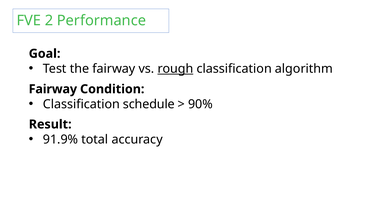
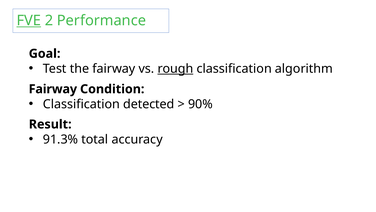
FVE underline: none -> present (29, 20)
schedule: schedule -> detected (149, 104)
91.9%: 91.9% -> 91.3% (60, 139)
